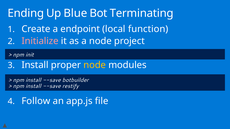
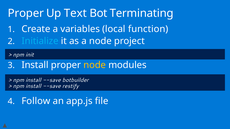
Ending: Ending -> Proper (26, 13)
Blue: Blue -> Text (75, 13)
endpoint: endpoint -> variables (80, 29)
Initialize colour: pink -> light blue (40, 41)
